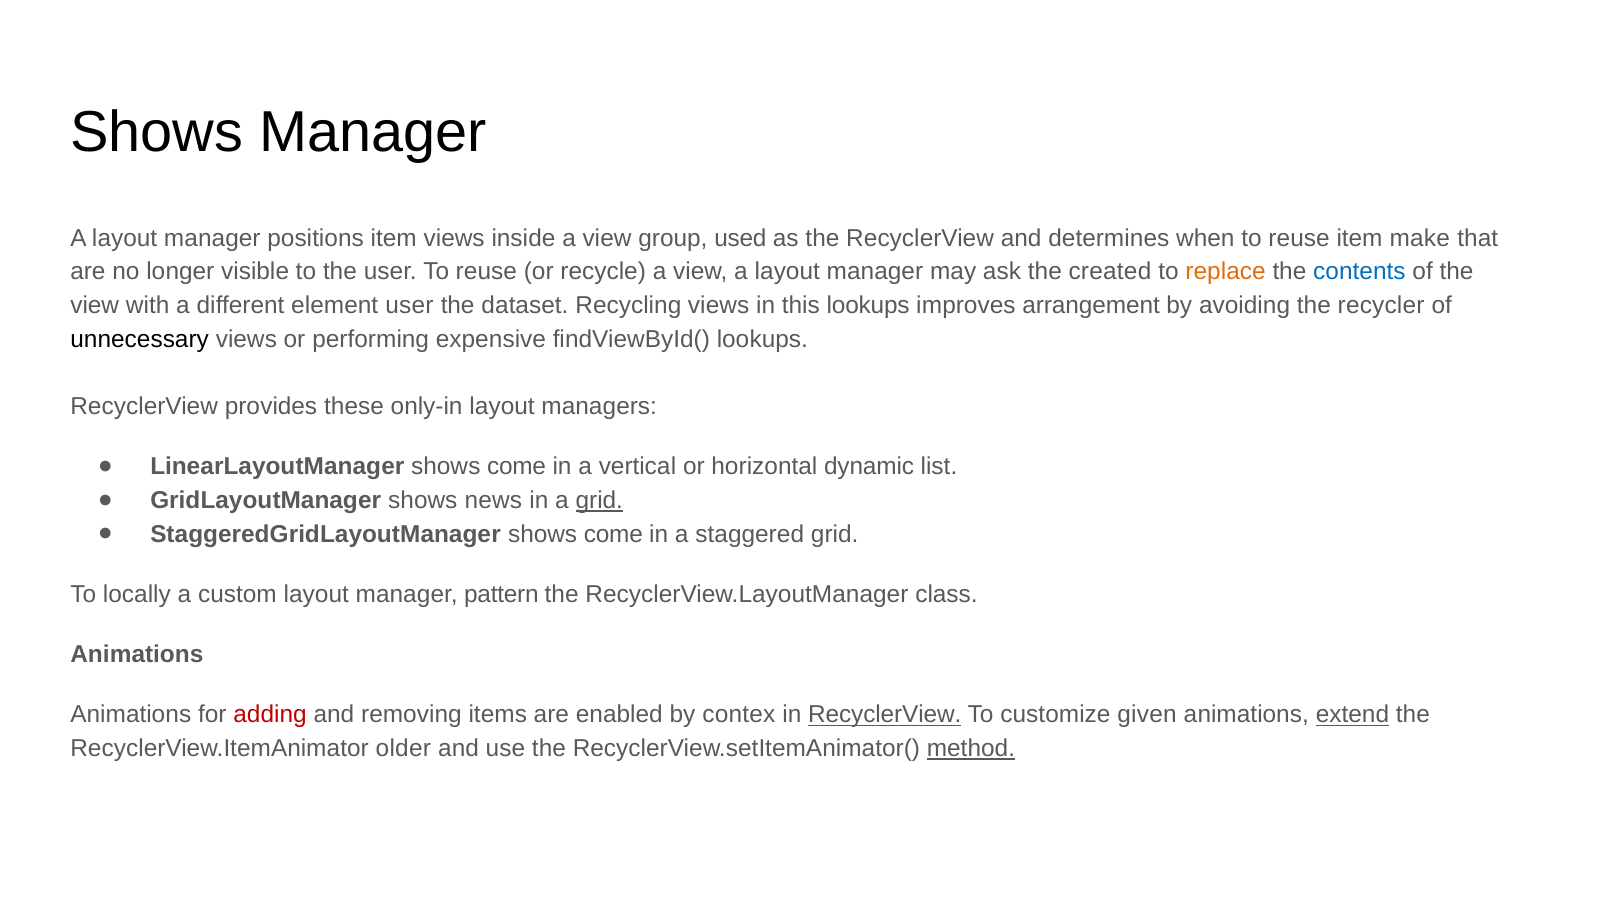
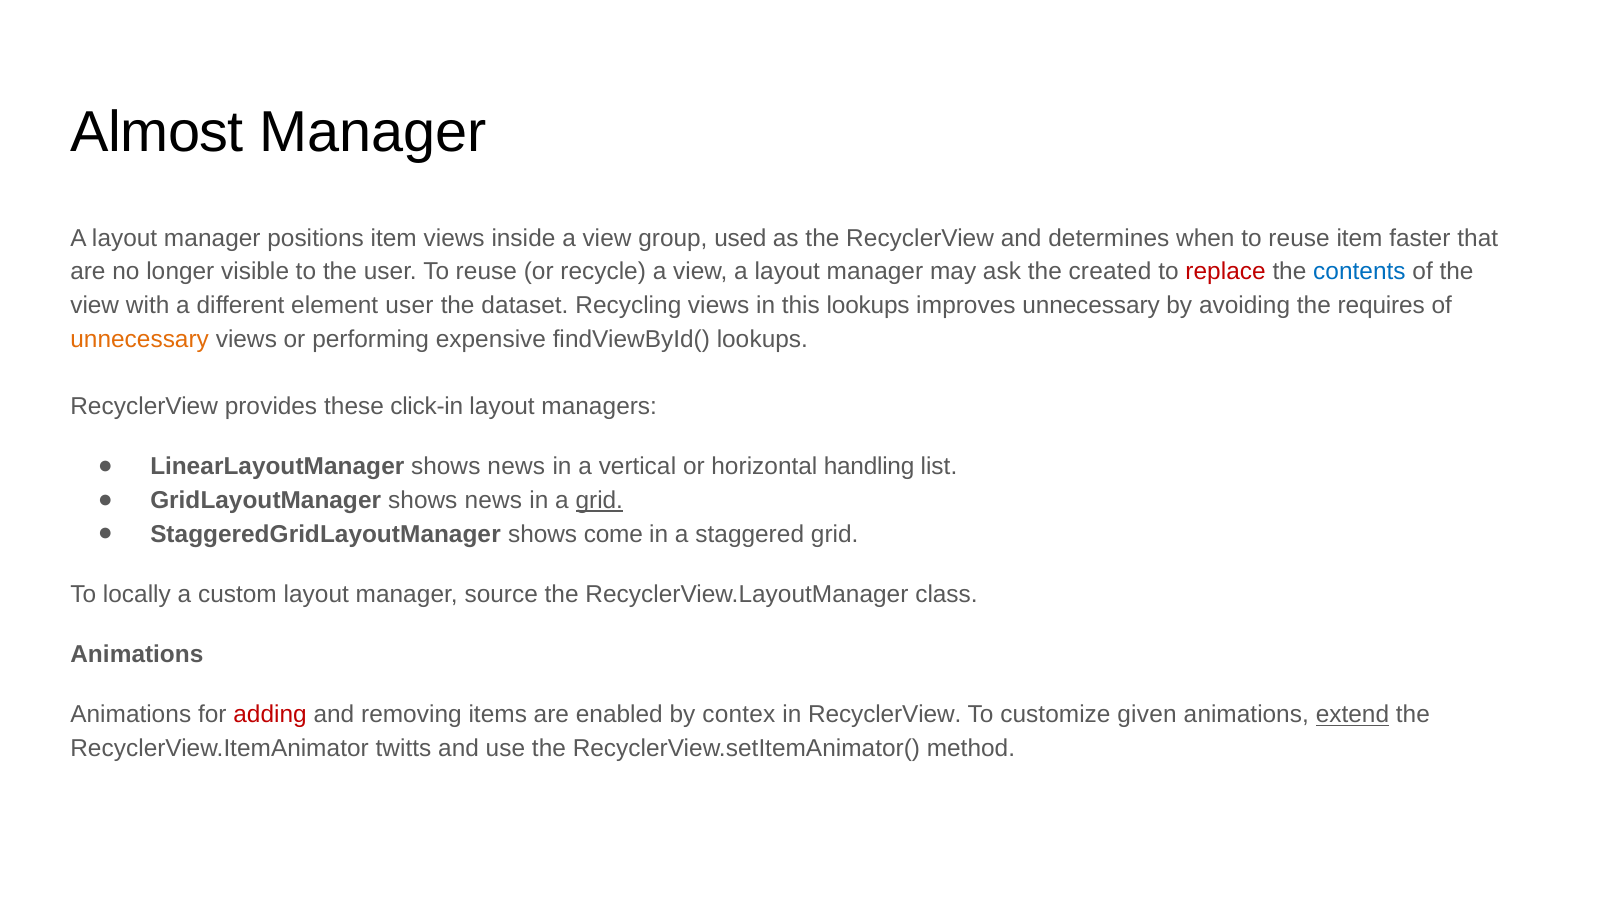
Shows: Shows -> Almost (157, 132)
make: make -> faster (1420, 238)
replace colour: orange -> red (1226, 272)
improves arrangement: arrangement -> unnecessary (1091, 305)
recycler: recycler -> requires (1381, 305)
unnecessary colour: black -> orange (140, 339)
only-in: only-in -> click-in (427, 406)
LinearLayoutManager shows come: come -> news (516, 466)
dynamic: dynamic -> handling (869, 466)
pattern: pattern -> source (501, 594)
RecyclerView underline: present -> none (885, 714)
older: older -> twitts (403, 748)
method underline: present -> none (971, 748)
